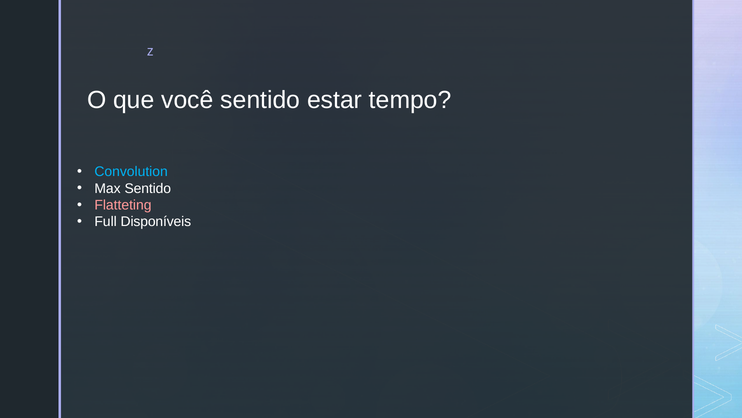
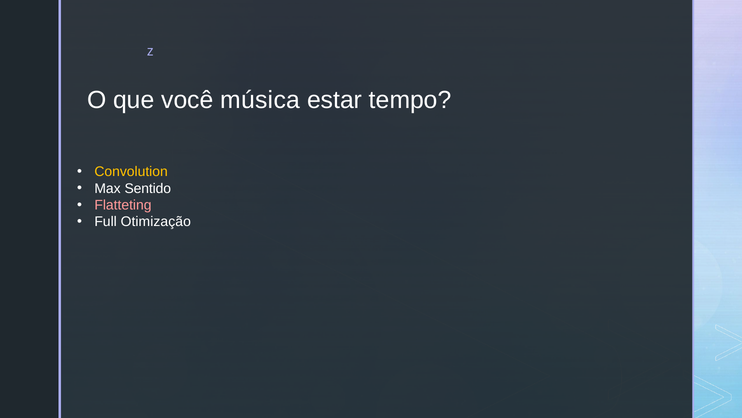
você sentido: sentido -> música (260, 100)
Convolution colour: light blue -> yellow (131, 171)
Disponíveis: Disponíveis -> Otimização (156, 222)
